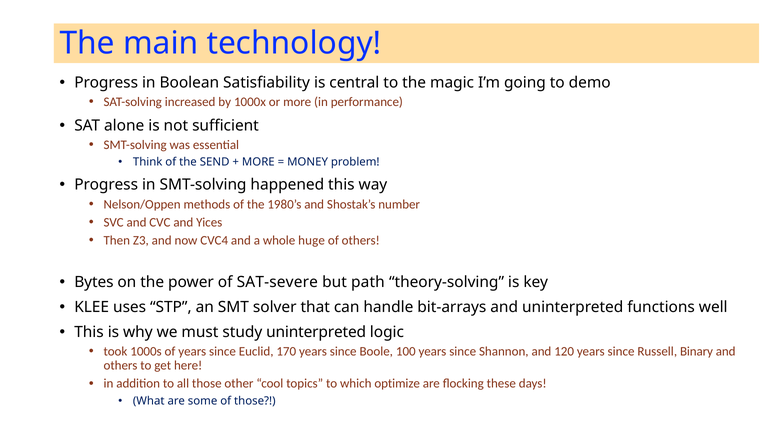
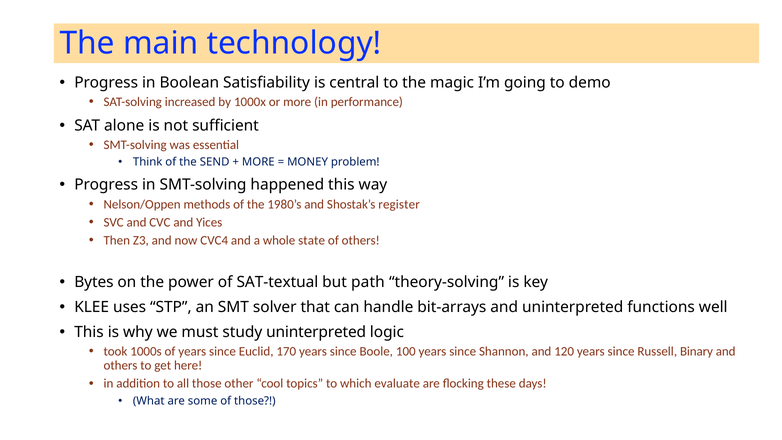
number: number -> register (399, 204)
huge: huge -> state (312, 241)
SAT-severe: SAT-severe -> SAT-textual (277, 282)
optimize: optimize -> evaluate (397, 384)
